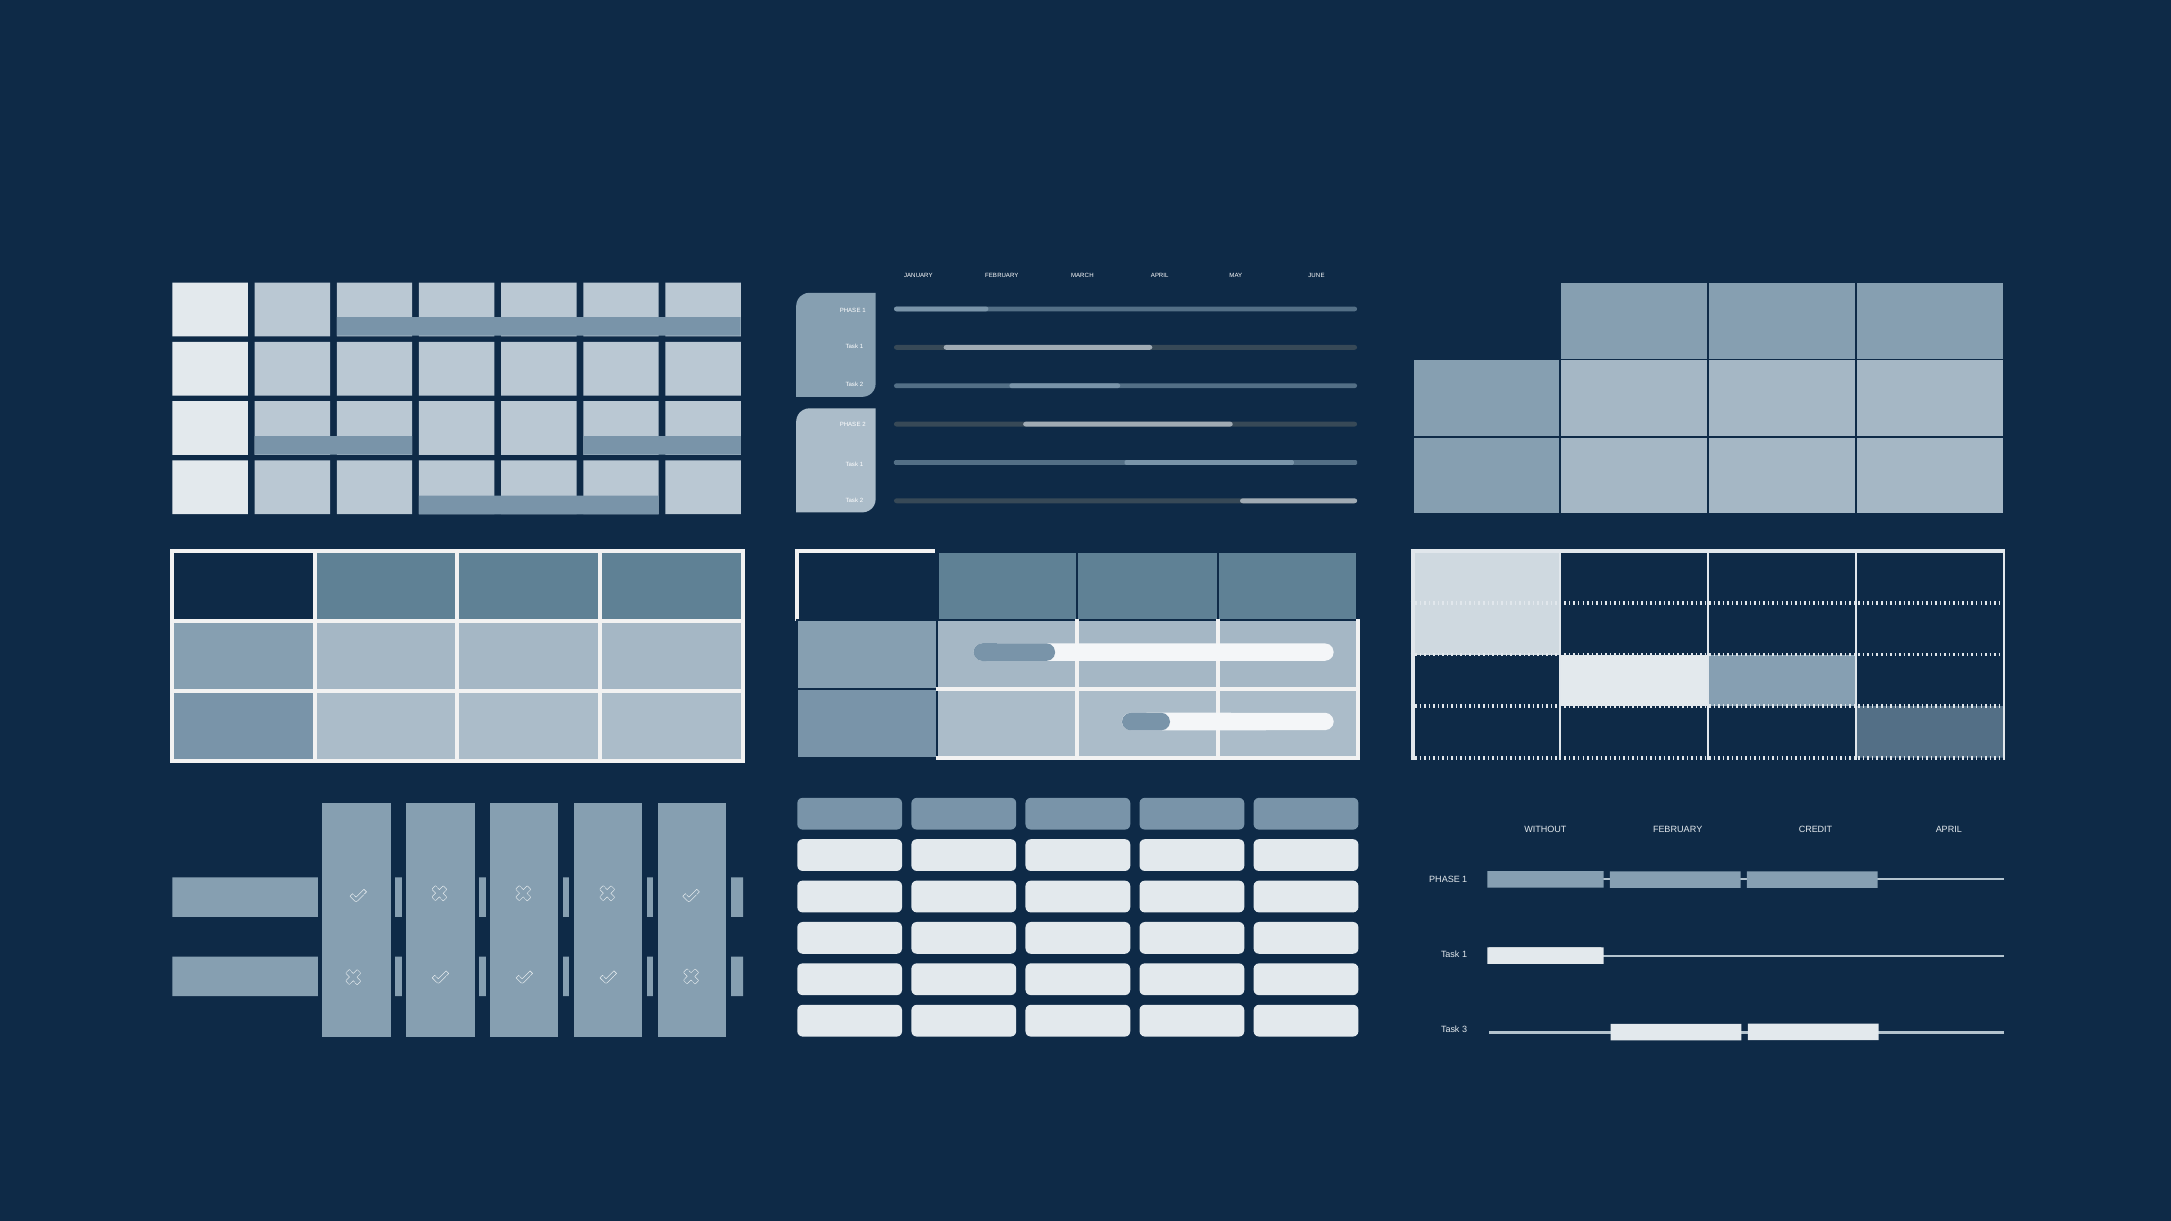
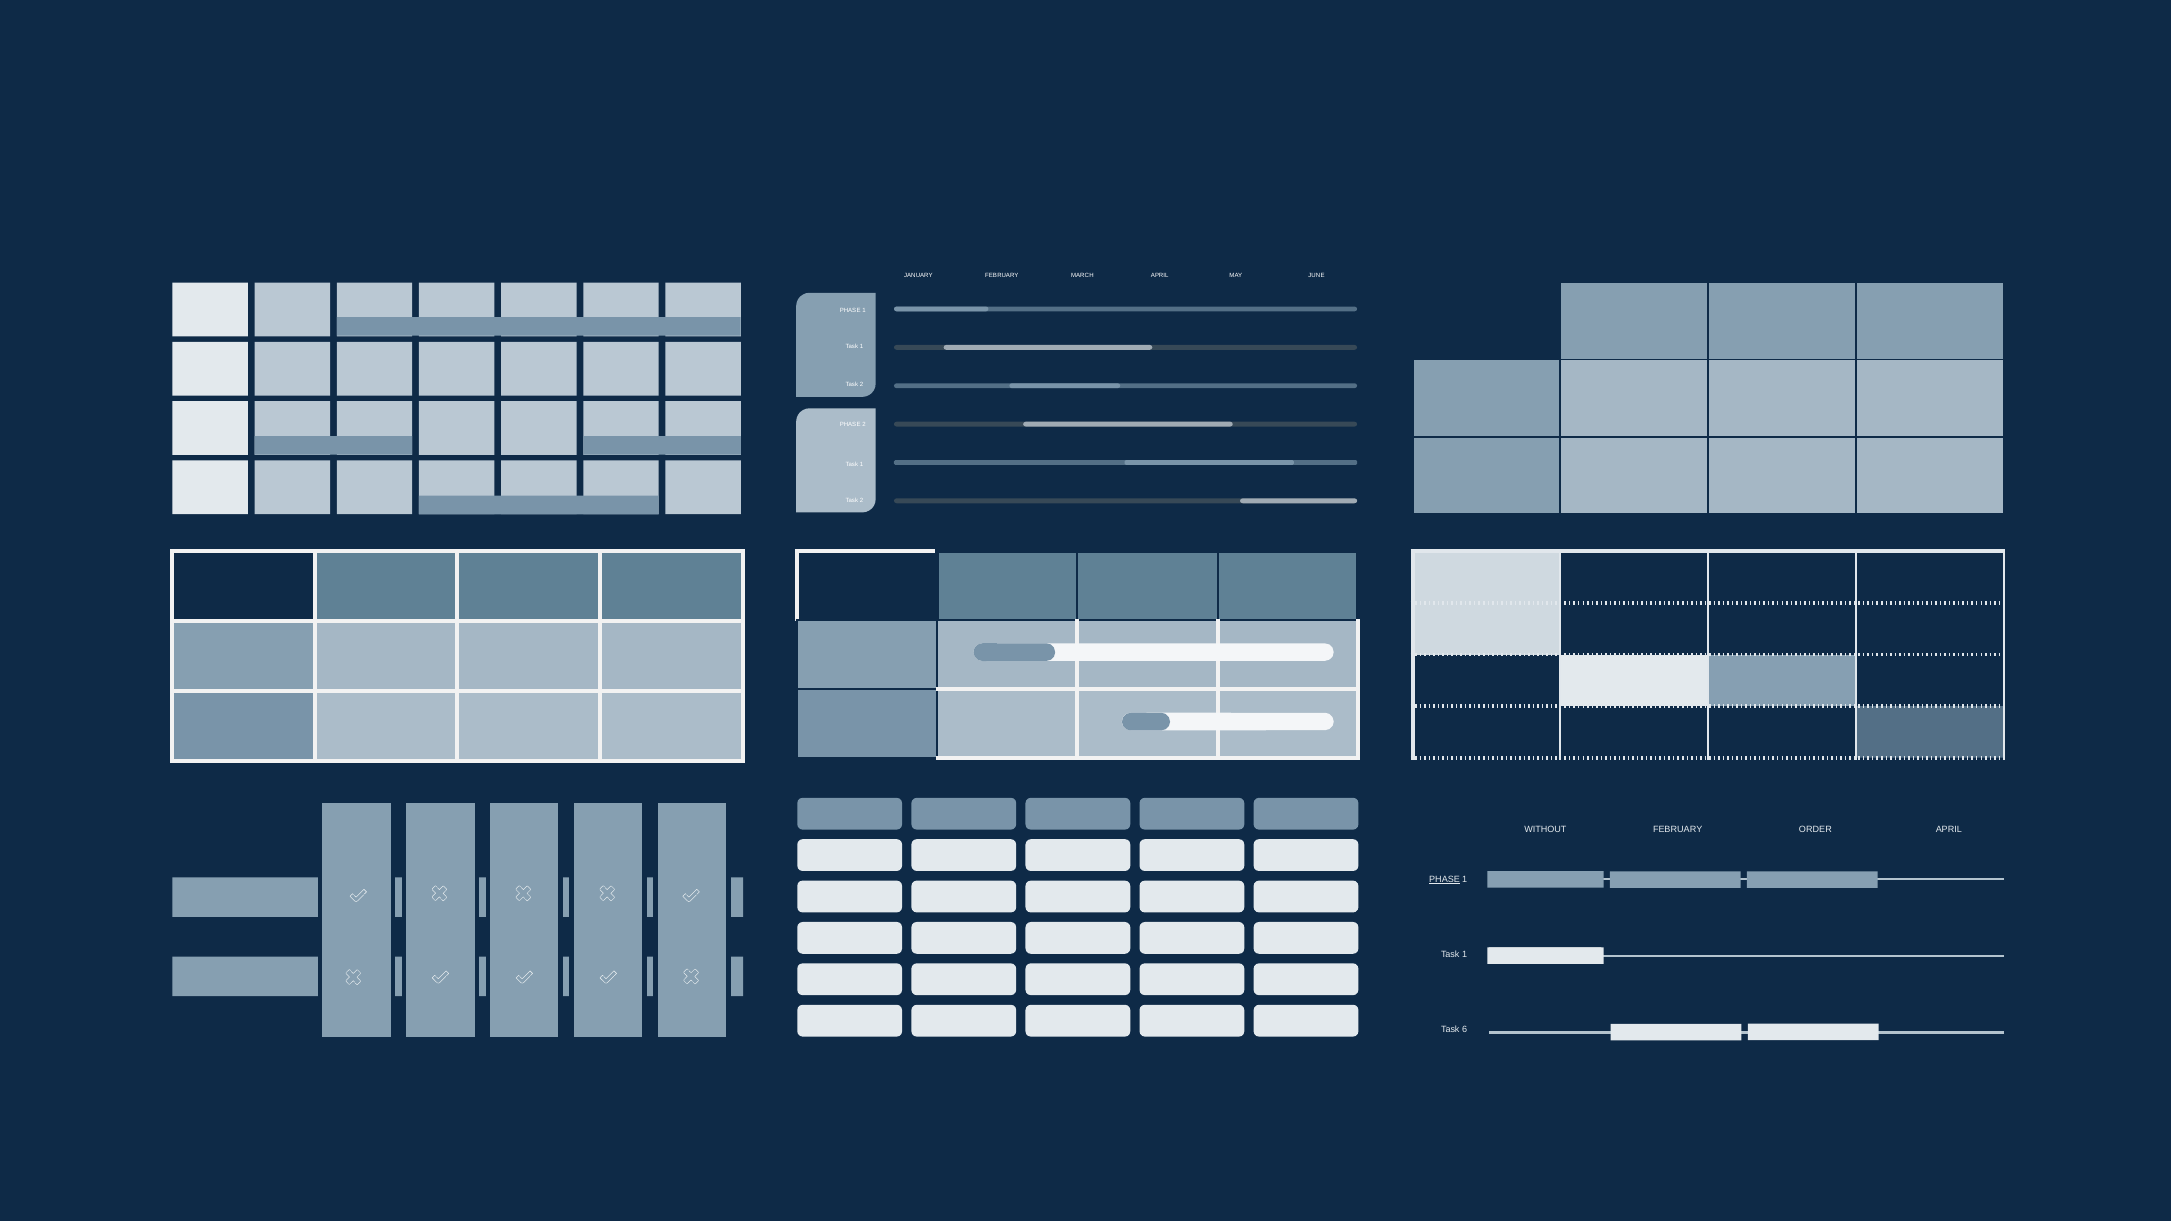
CREDIT: CREDIT -> ORDER (1815, 830)
PHASE underline: none -> present (1445, 880)
3: 3 -> 6 (1465, 1030)
